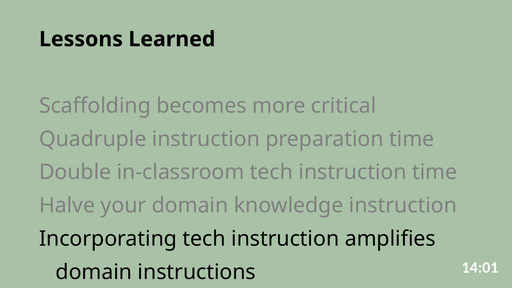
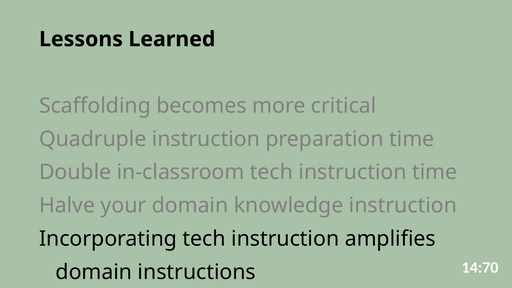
14:01: 14:01 -> 14:70 (480, 267)
